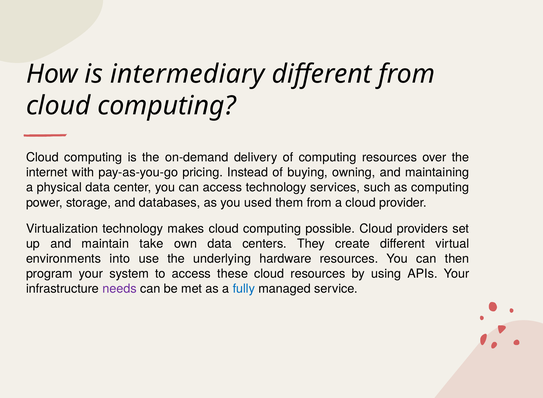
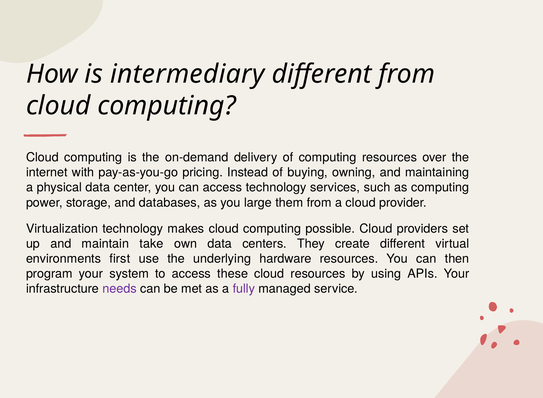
used: used -> large (258, 202)
into: into -> first (120, 259)
fully colour: blue -> purple (244, 289)
